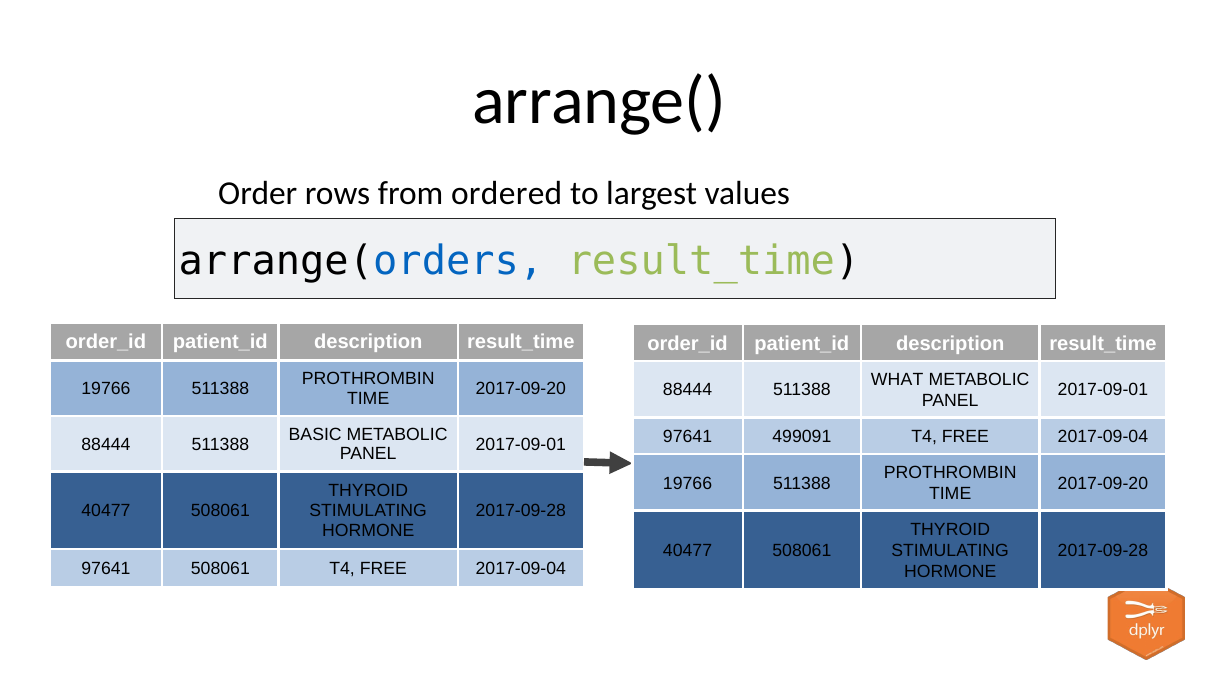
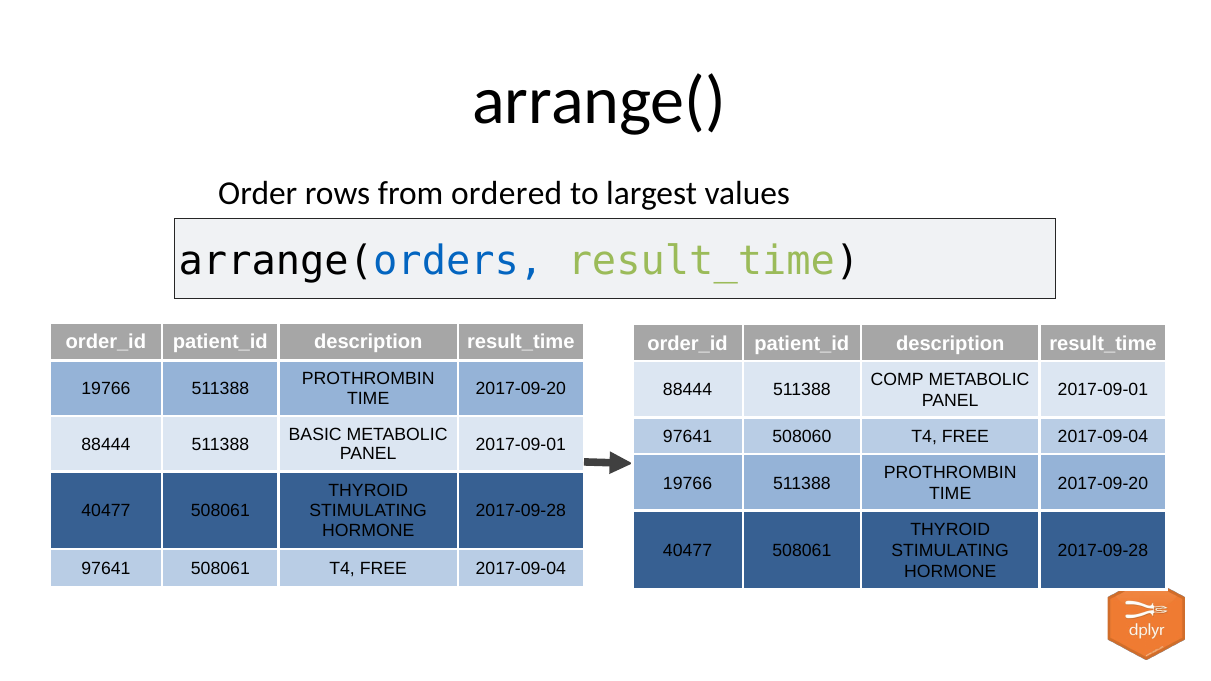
WHAT: WHAT -> COMP (897, 380)
499091: 499091 -> 508060 (802, 437)
